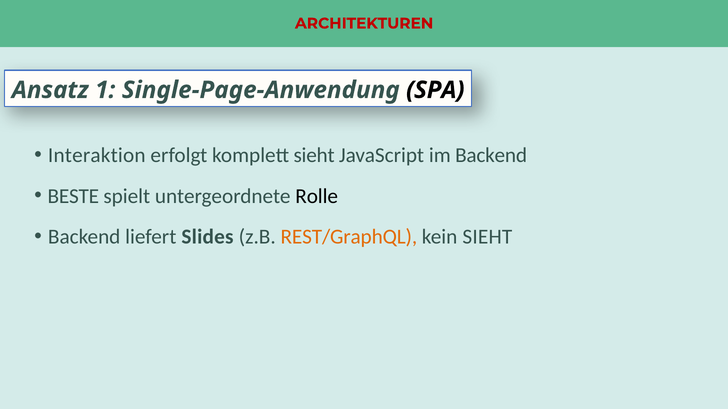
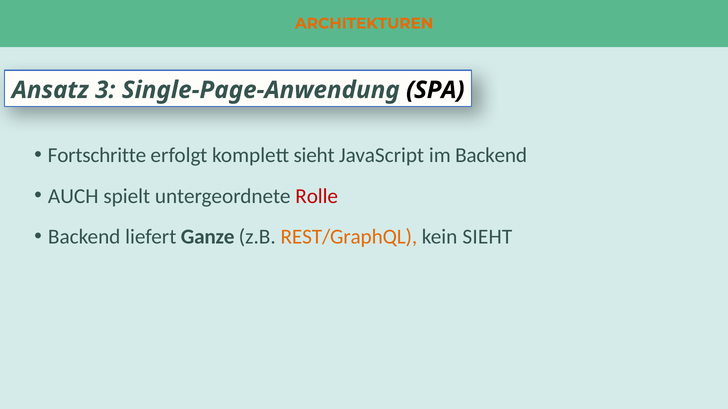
ARCHITEKTUREN colour: red -> orange (364, 23)
1: 1 -> 3 (105, 90)
Interaktion: Interaktion -> Fortschritte (97, 156)
BESTE: BESTE -> AUCH (73, 196)
Rolle colour: black -> red (317, 196)
Slides: Slides -> Ganze (208, 237)
